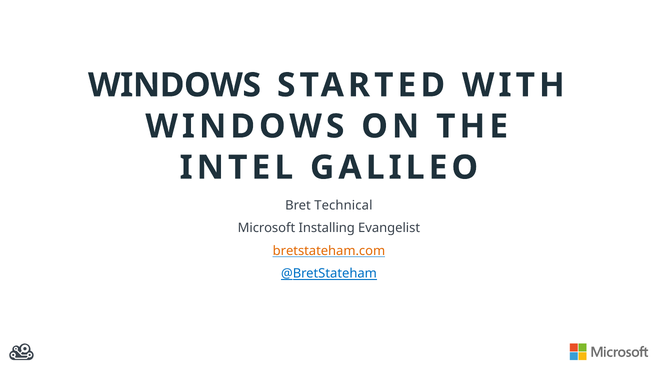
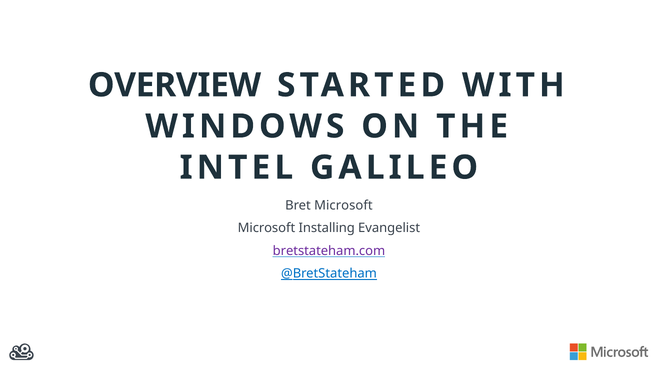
WINDOWS: WINDOWS -> OVERVIEW (175, 85)
Bret Technical: Technical -> Microsoft (343, 205)
bretstateham.com colour: orange -> purple (329, 251)
